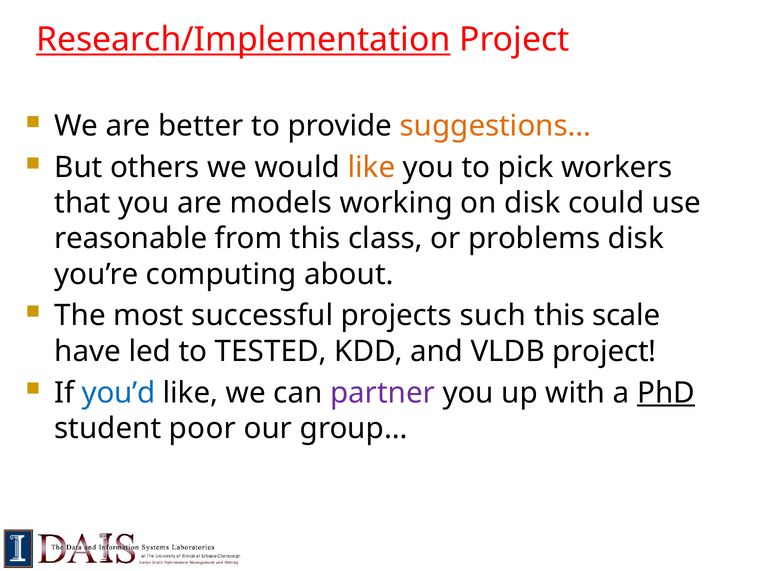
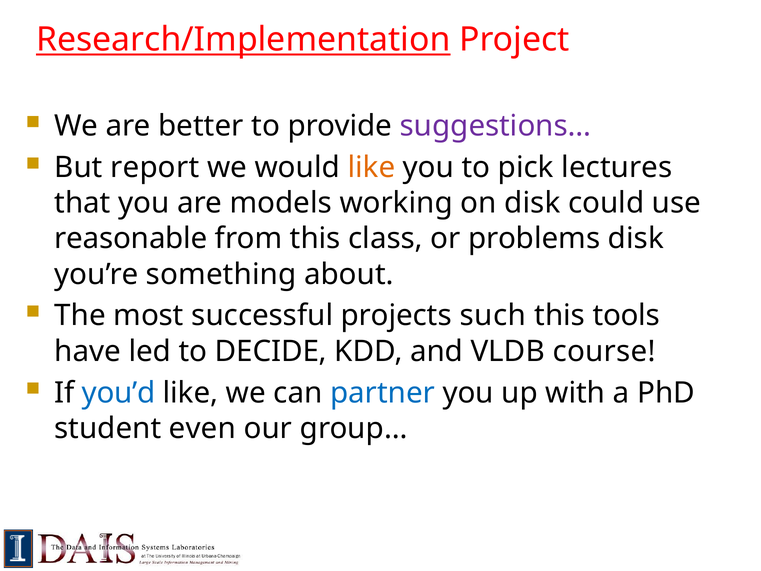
suggestions… colour: orange -> purple (496, 126)
others: others -> report (155, 168)
workers: workers -> lectures (617, 168)
computing: computing -> something (221, 274)
scale: scale -> tools (626, 316)
TESTED: TESTED -> DECIDE (271, 351)
VLDB project: project -> course (604, 351)
partner colour: purple -> blue (383, 393)
PhD underline: present -> none (666, 393)
poor: poor -> even (202, 428)
